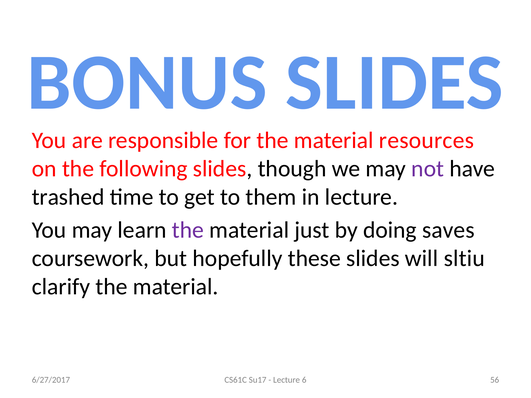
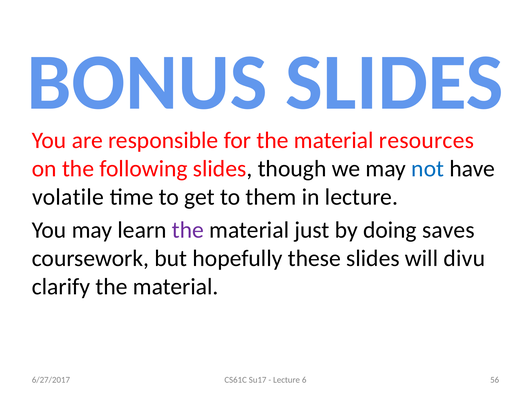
not colour: purple -> blue (428, 169)
trashed: trashed -> volatile (68, 197)
sltiu: sltiu -> divu (464, 259)
